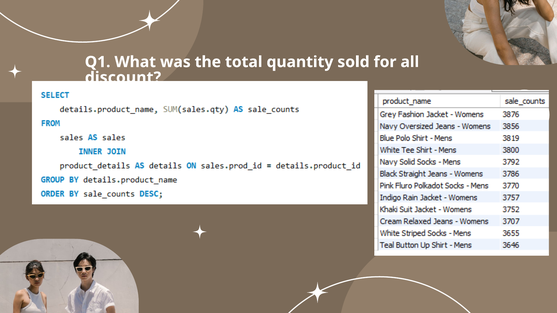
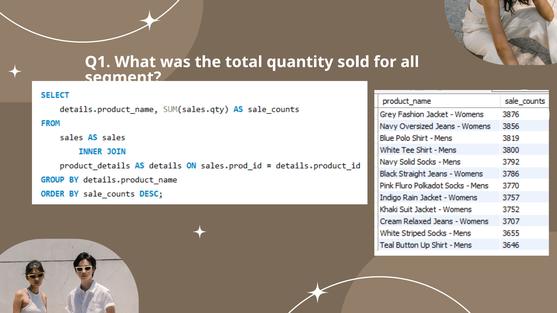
discount: discount -> segment (123, 78)
